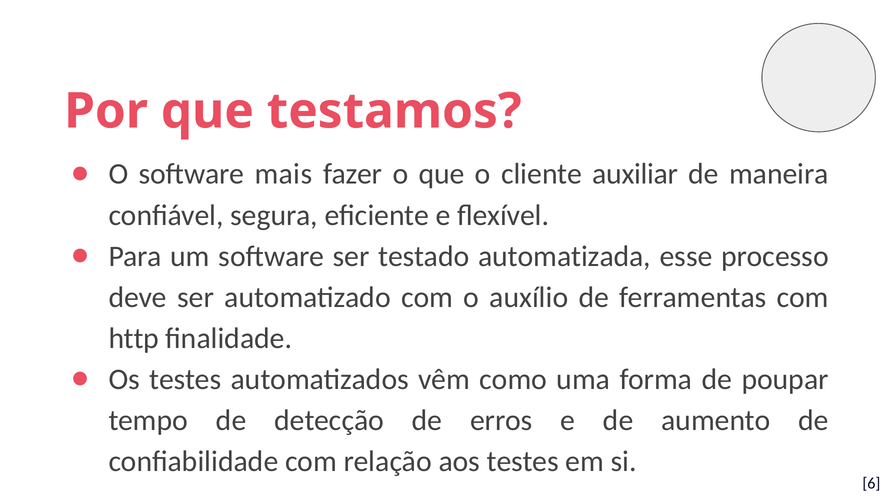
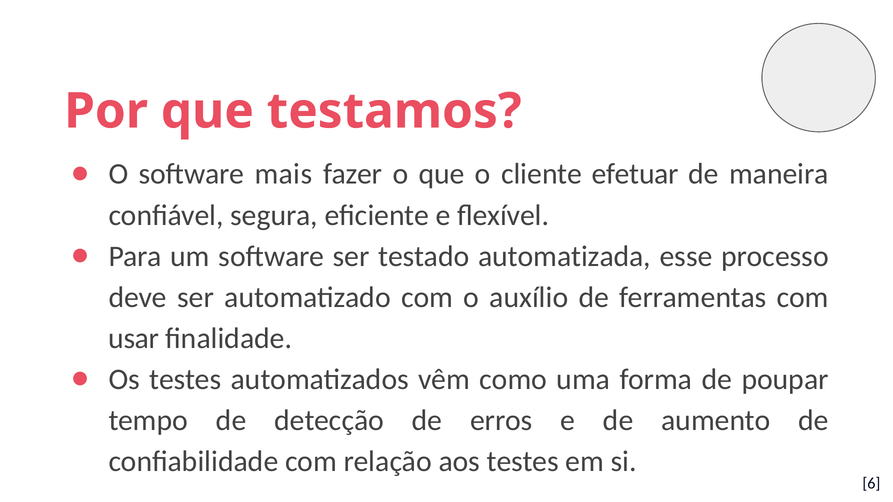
auxiliar: auxiliar -> efetuar (635, 174)
http: http -> usar (134, 339)
